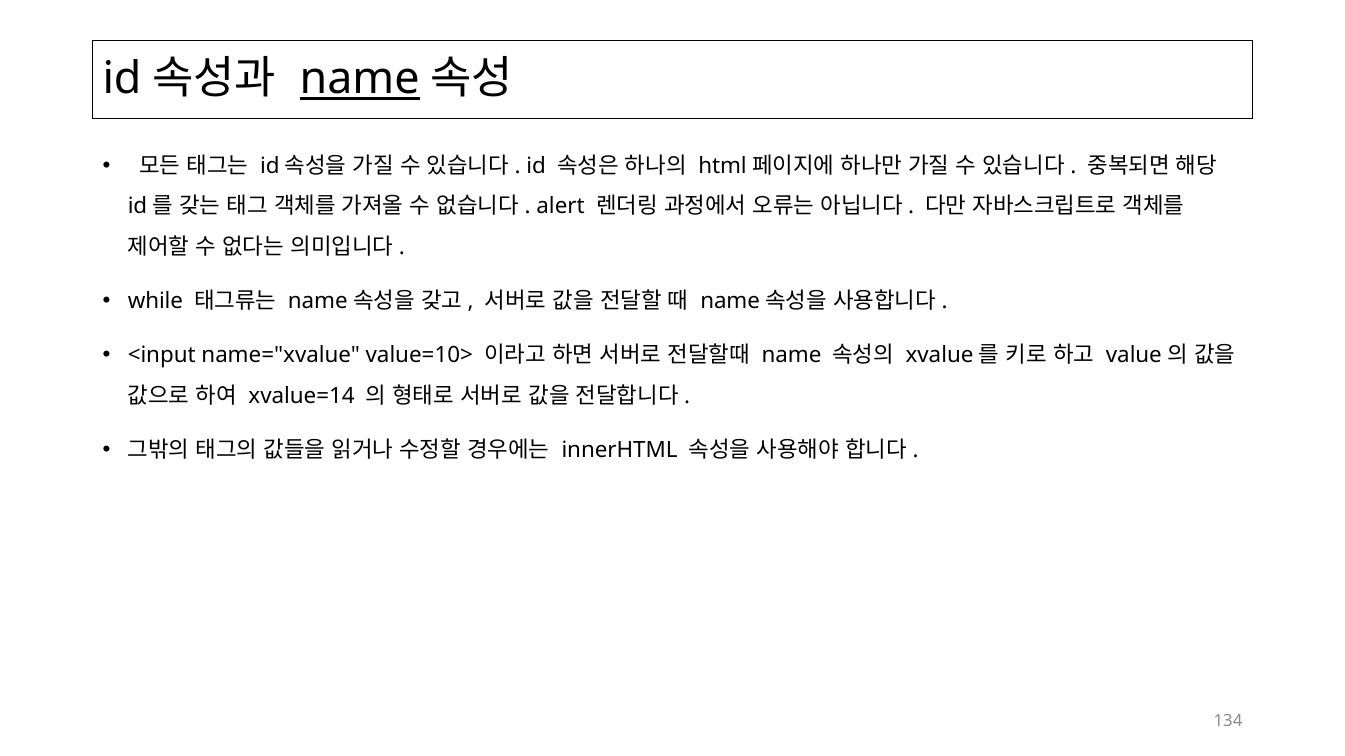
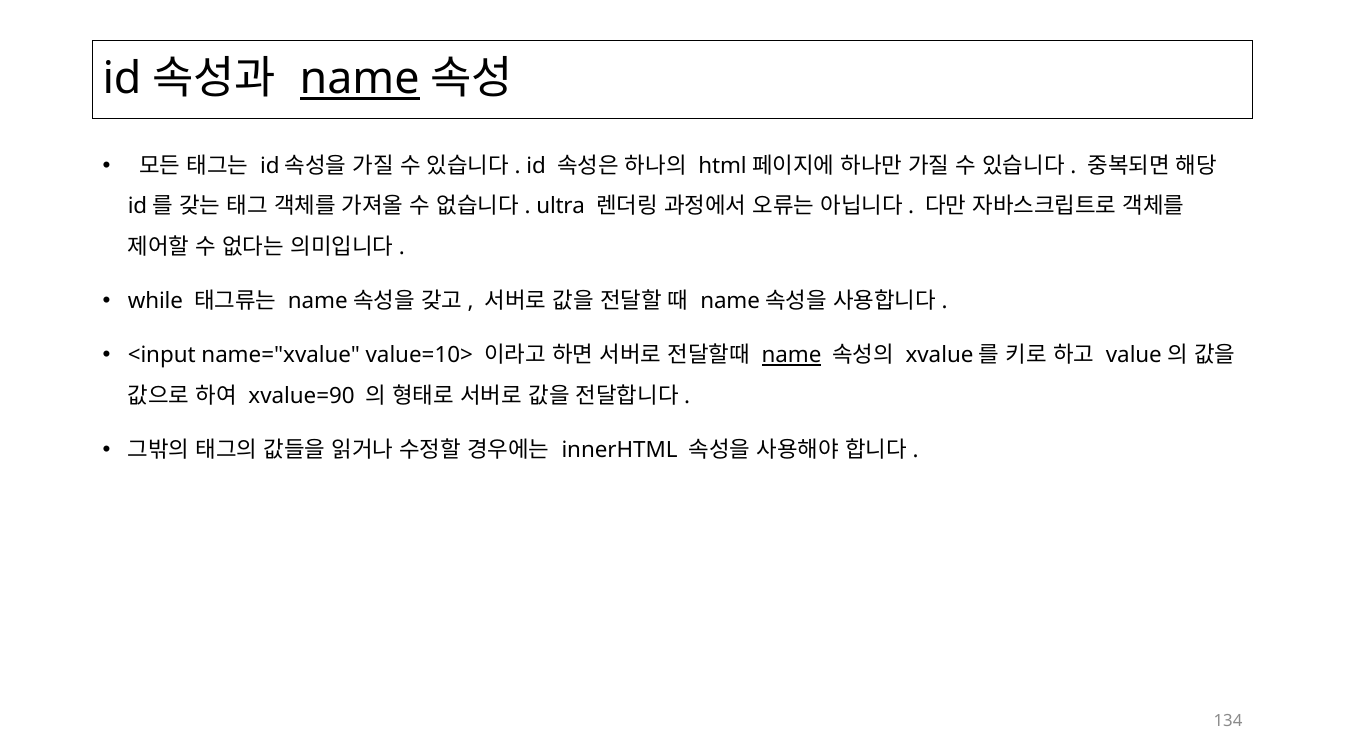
alert: alert -> ultra (561, 207)
name underline: none -> present (791, 356)
xvalue=14: xvalue=14 -> xvalue=90 (302, 396)
